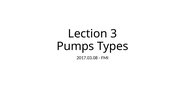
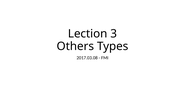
Pumps: Pumps -> Others (75, 46)
